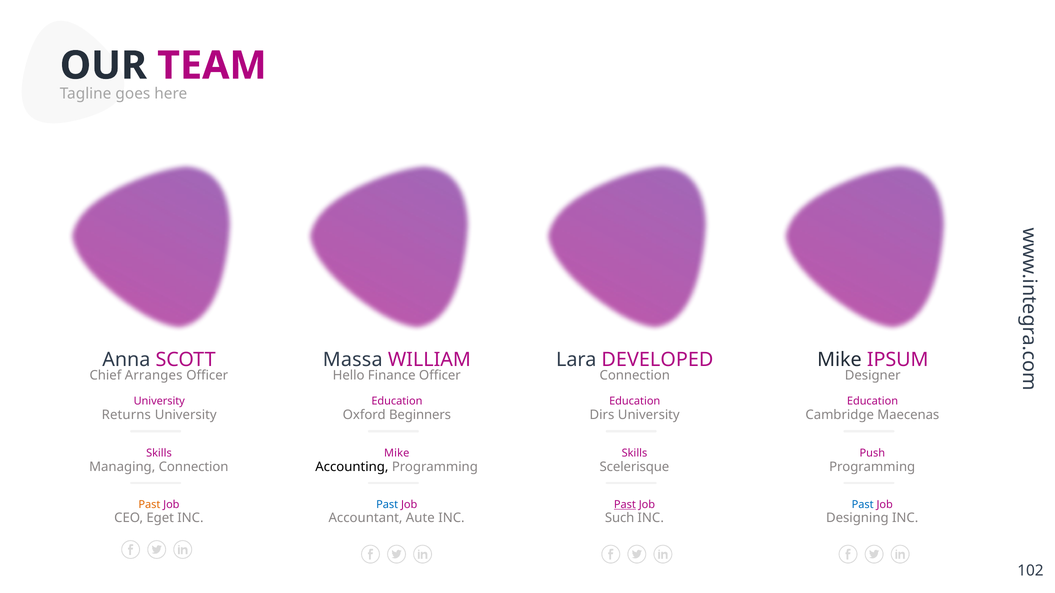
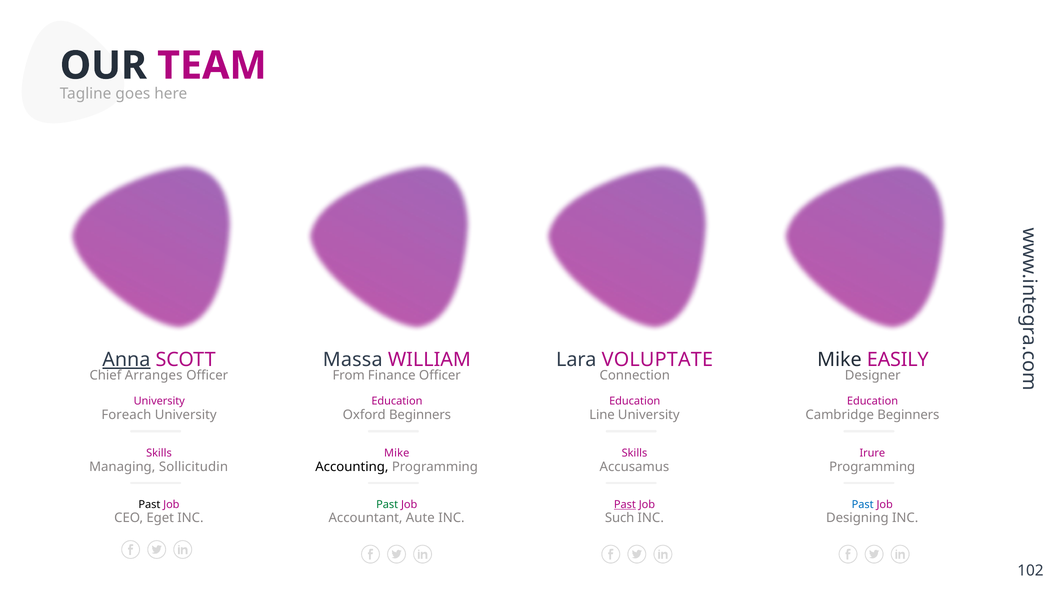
Anna underline: none -> present (126, 360)
DEVELOPED: DEVELOPED -> VOLUPTATE (657, 360)
IPSUM: IPSUM -> EASILY (898, 360)
Hello: Hello -> From (349, 376)
Returns: Returns -> Foreach (126, 415)
Dirs: Dirs -> Line (602, 415)
Cambridge Maecenas: Maecenas -> Beginners (908, 415)
Push: Push -> Irure (872, 454)
Managing Connection: Connection -> Sollicitudin (193, 467)
Scelerisque: Scelerisque -> Accusamus (634, 467)
Past colour: orange -> black (149, 505)
Past colour: blue -> green (387, 505)
